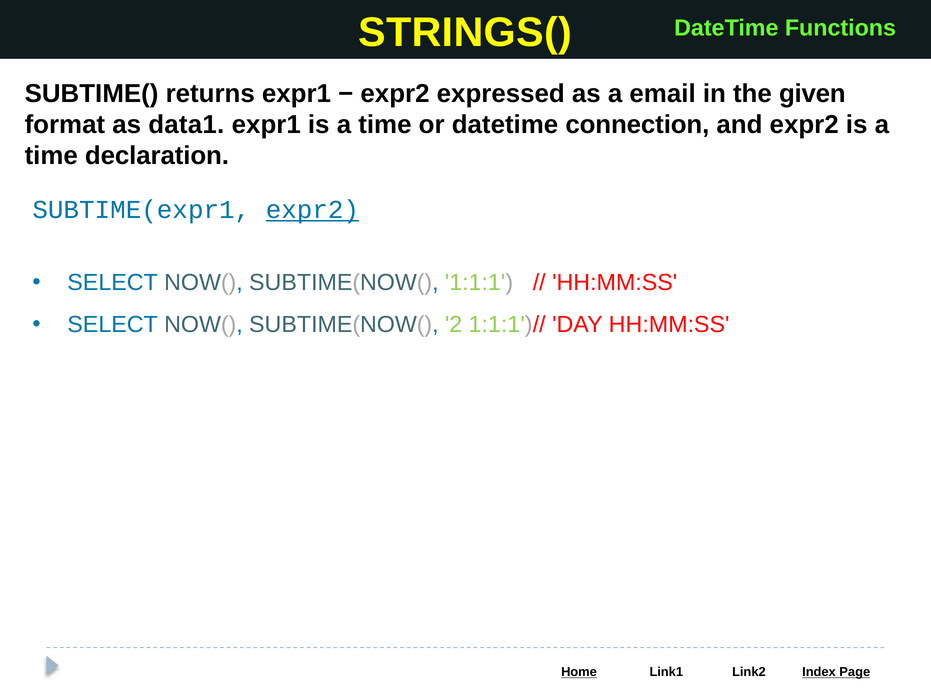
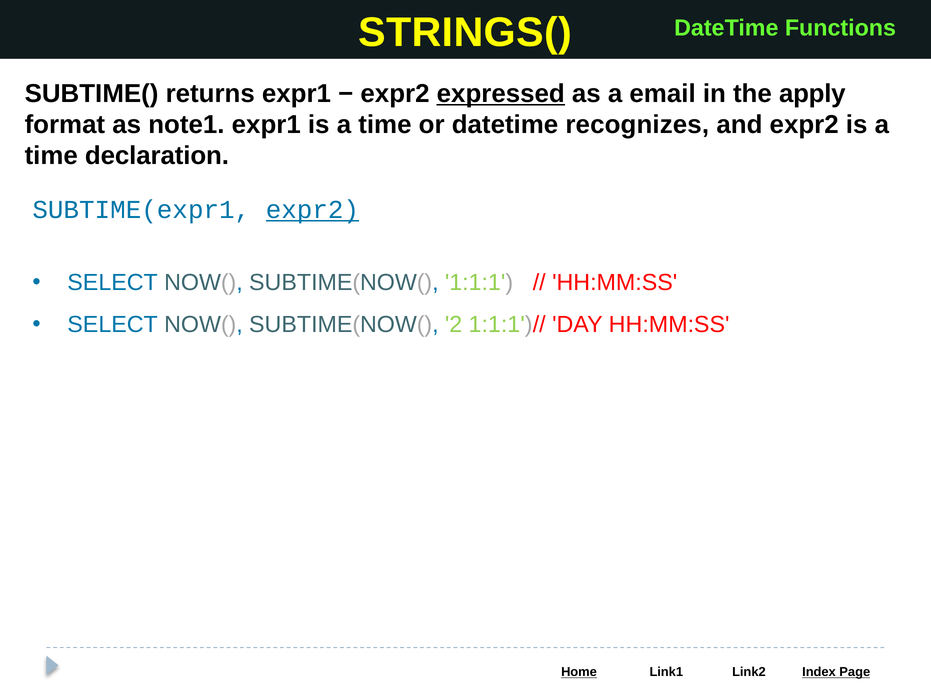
expressed underline: none -> present (501, 94)
given: given -> apply (812, 94)
data1: data1 -> note1 (186, 125)
connection: connection -> recognizes (637, 125)
